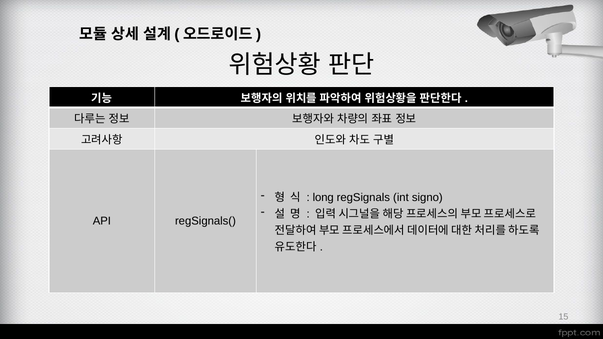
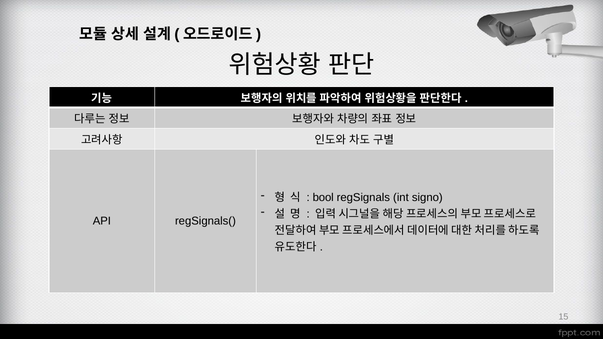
long: long -> bool (323, 198)
